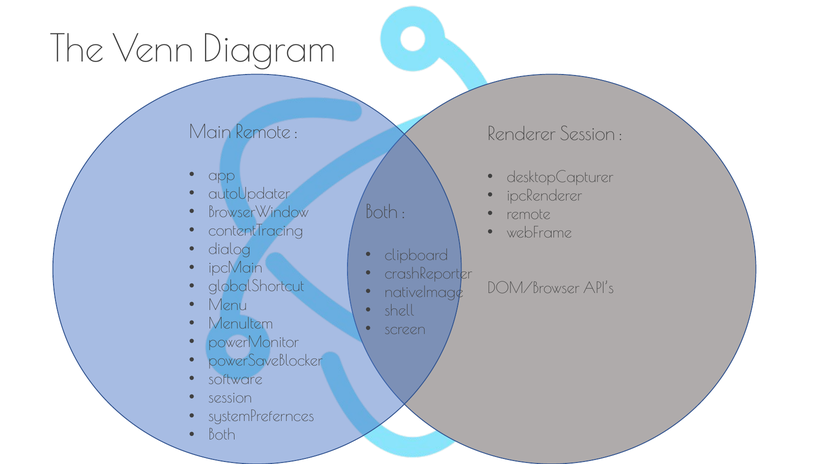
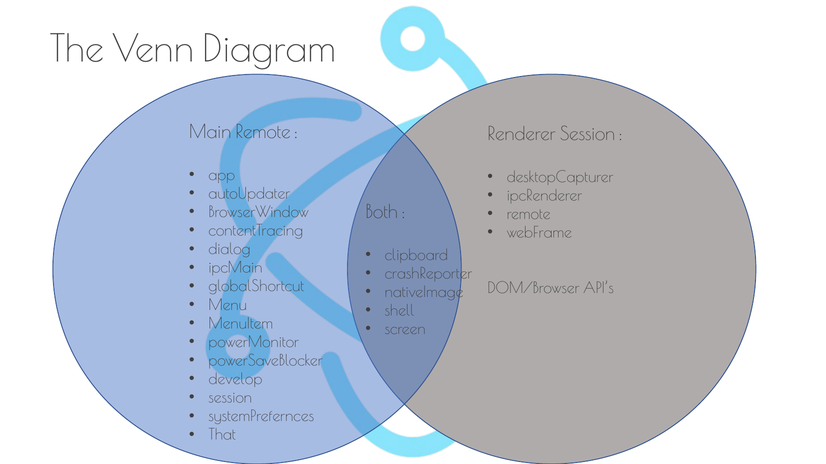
software: software -> develop (236, 380)
Both: Both -> That (222, 435)
